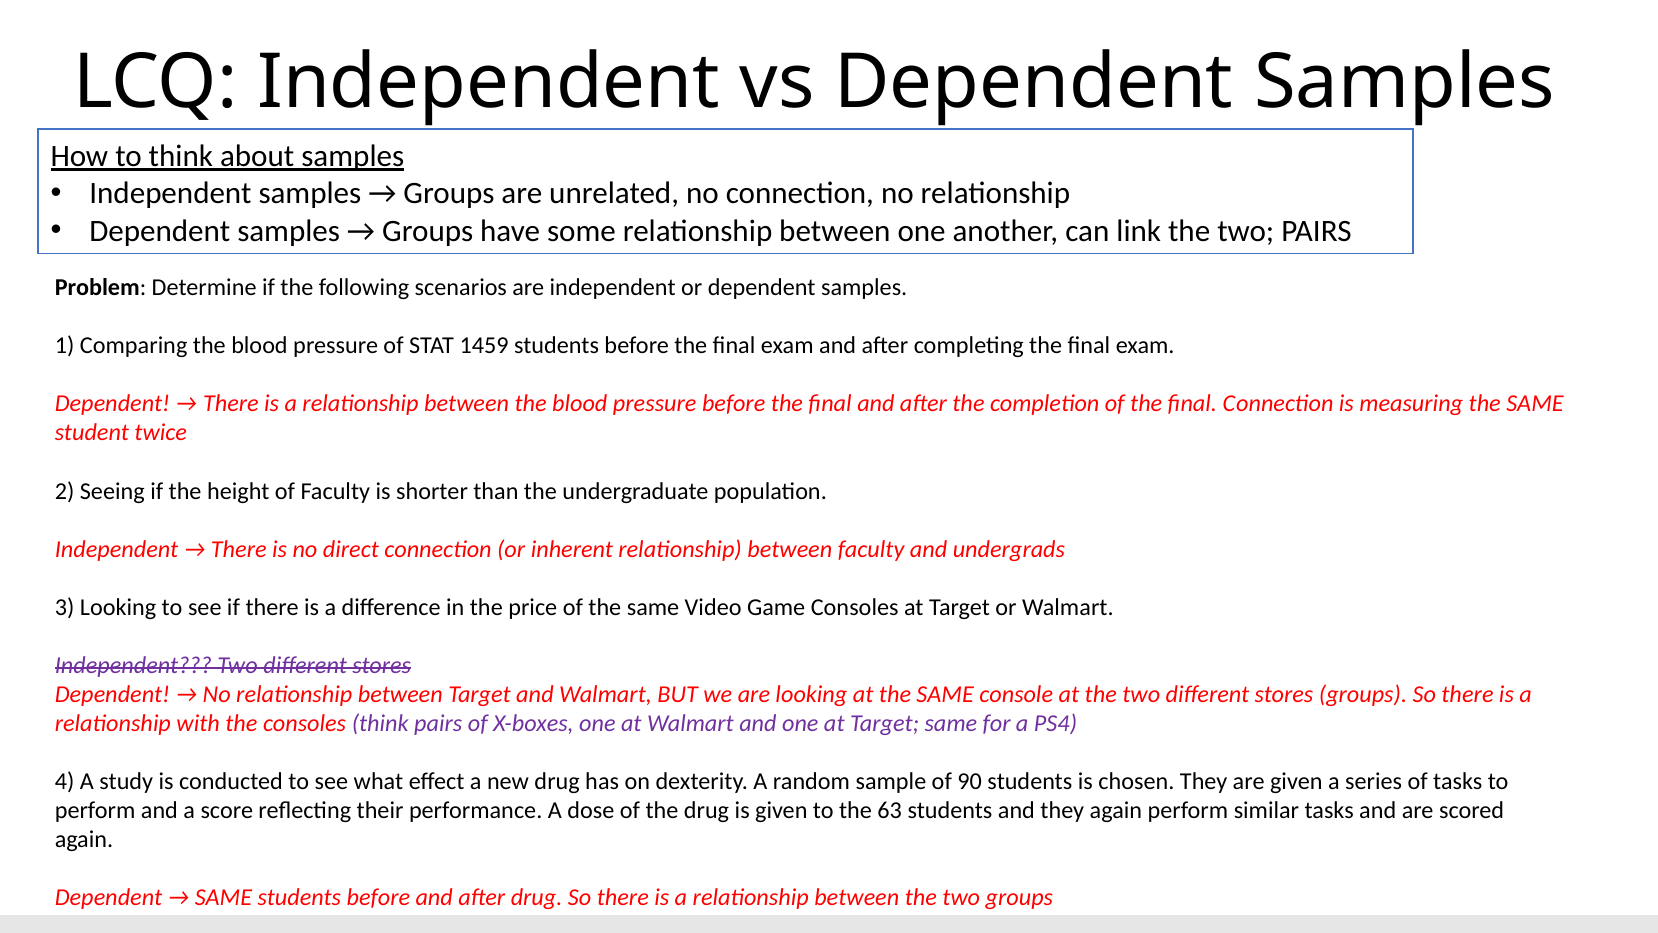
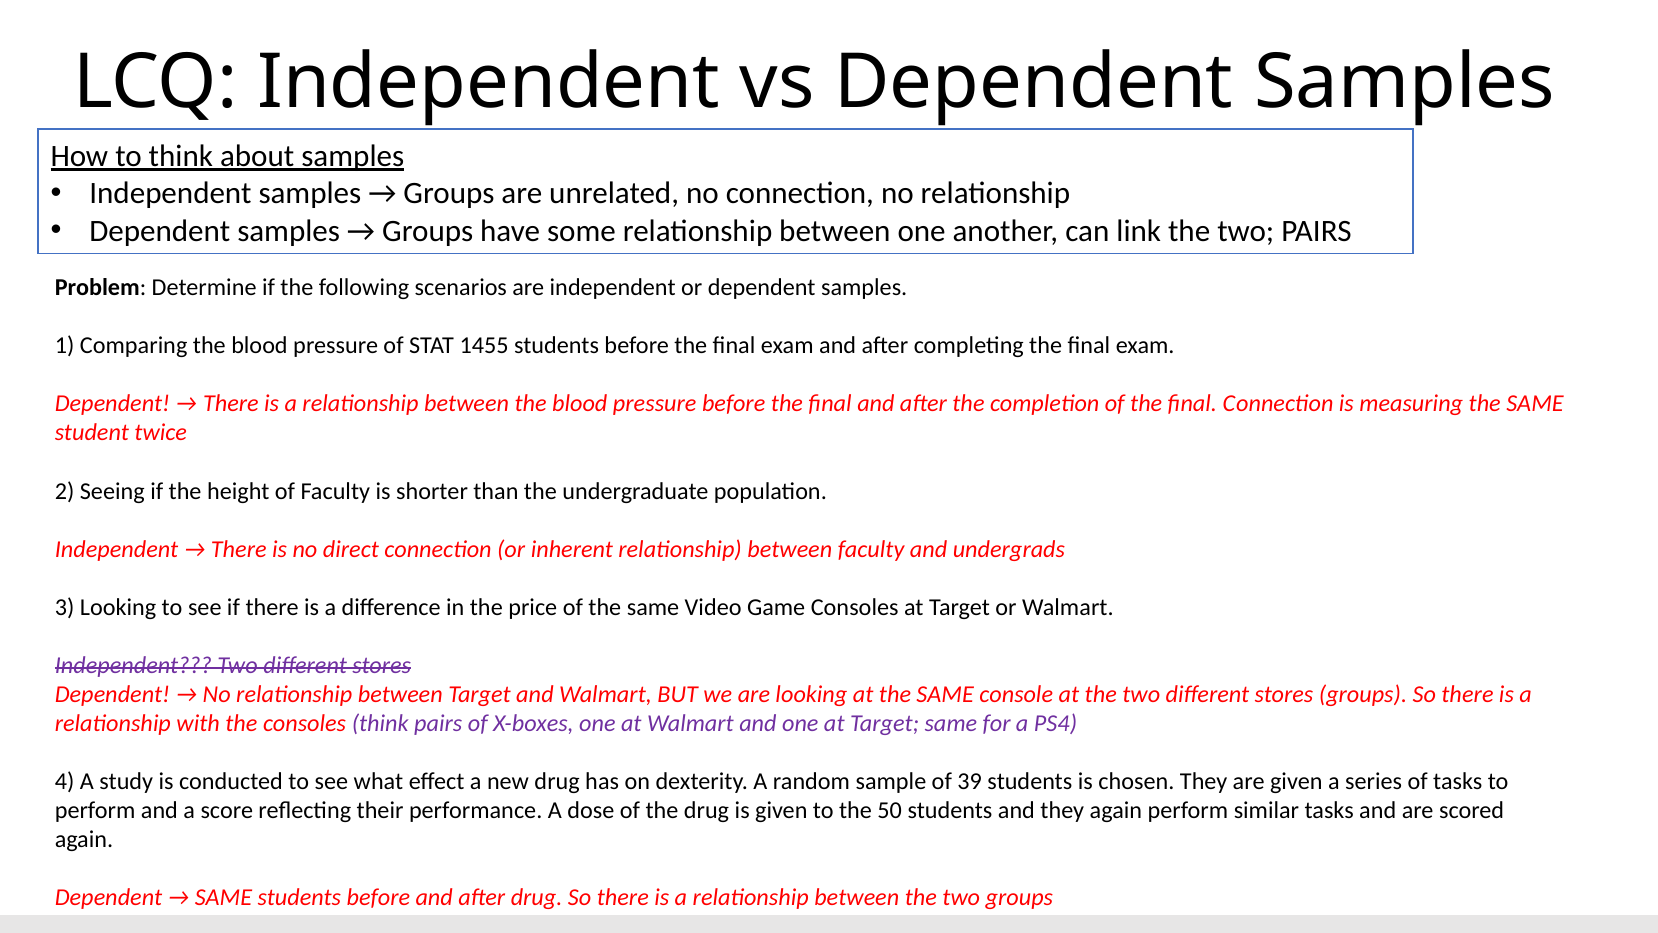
1459: 1459 -> 1455 (484, 346)
90: 90 -> 39 (970, 781)
63: 63 -> 50 (890, 810)
